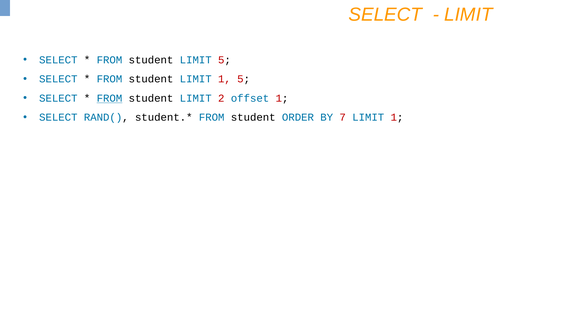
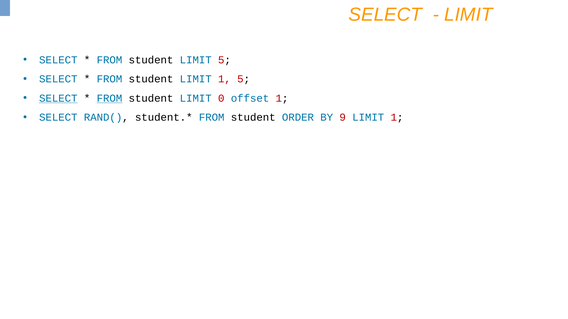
SELECT underline: none -> present (58, 98)
2: 2 -> 0 (221, 98)
7: 7 -> 9 (343, 118)
